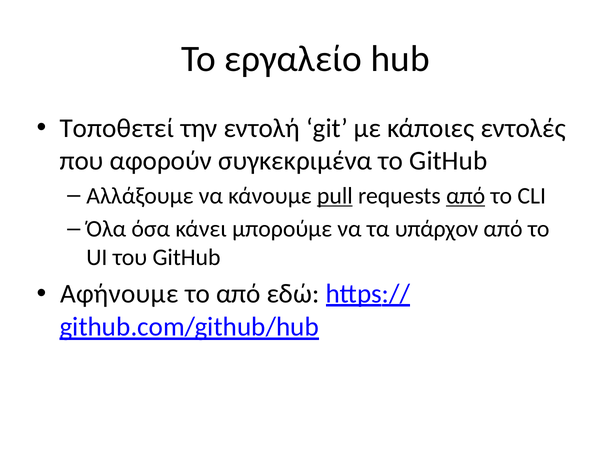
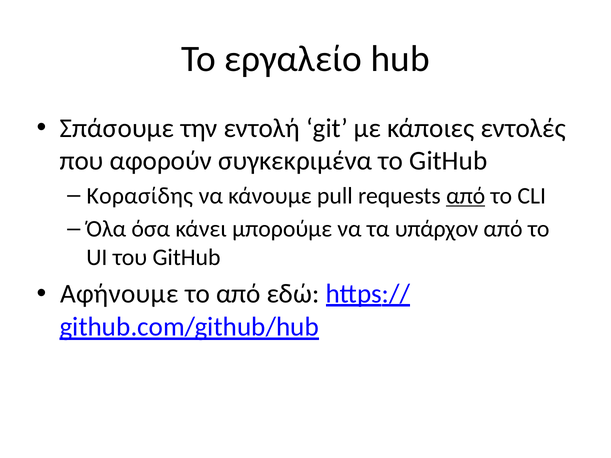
Τοποθετεί: Τοποθετεί -> Σπάσουμε (117, 128)
Αλλάξουμε: Αλλάξουμε -> Κορασίδης (140, 196)
pull underline: present -> none (335, 196)
